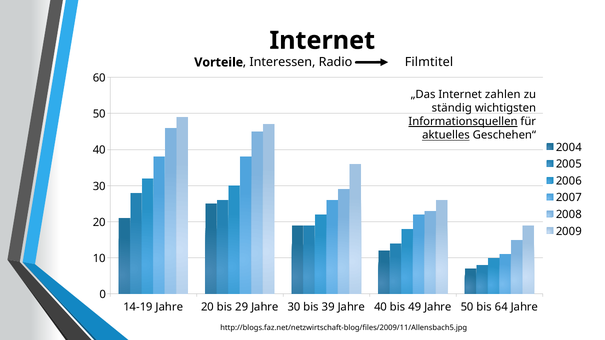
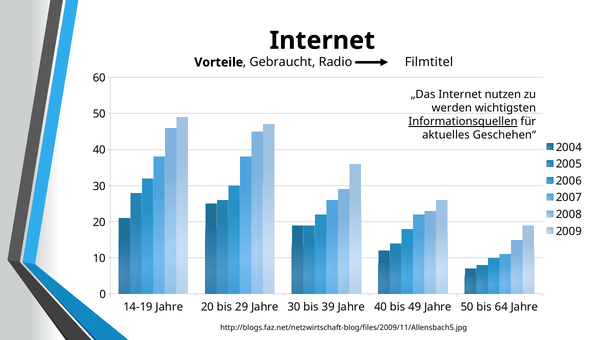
Interessen: Interessen -> Gebraucht (282, 62)
zahlen: zahlen -> nutzen (503, 95)
ständig: ständig -> werden (452, 108)
aktuelles underline: present -> none (446, 135)
